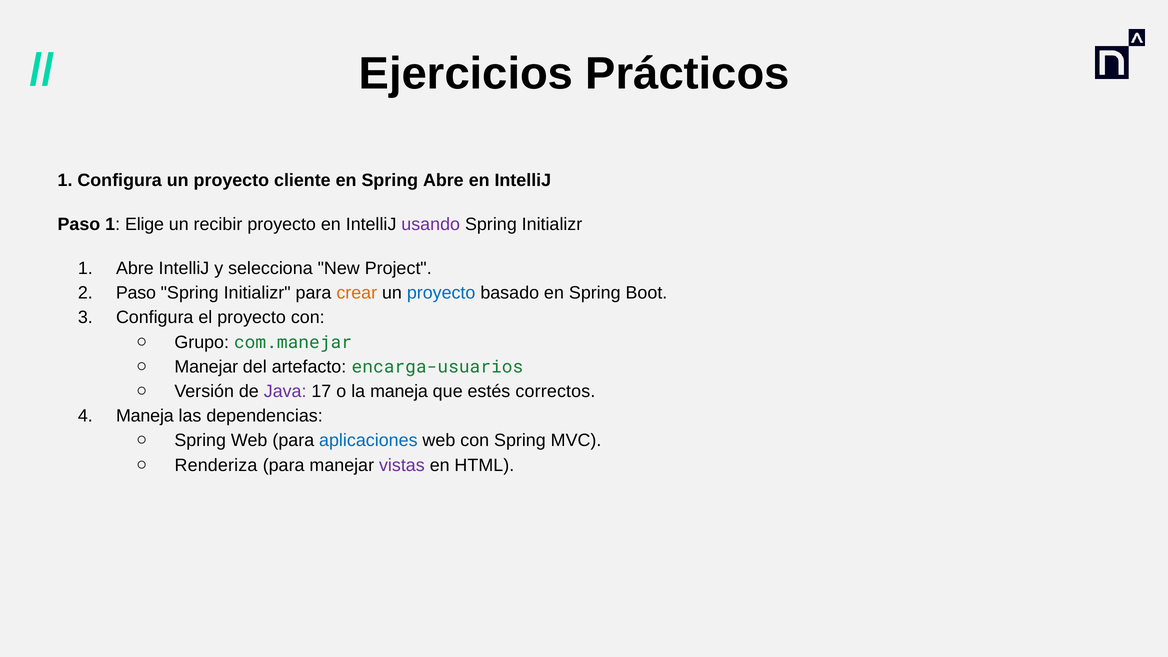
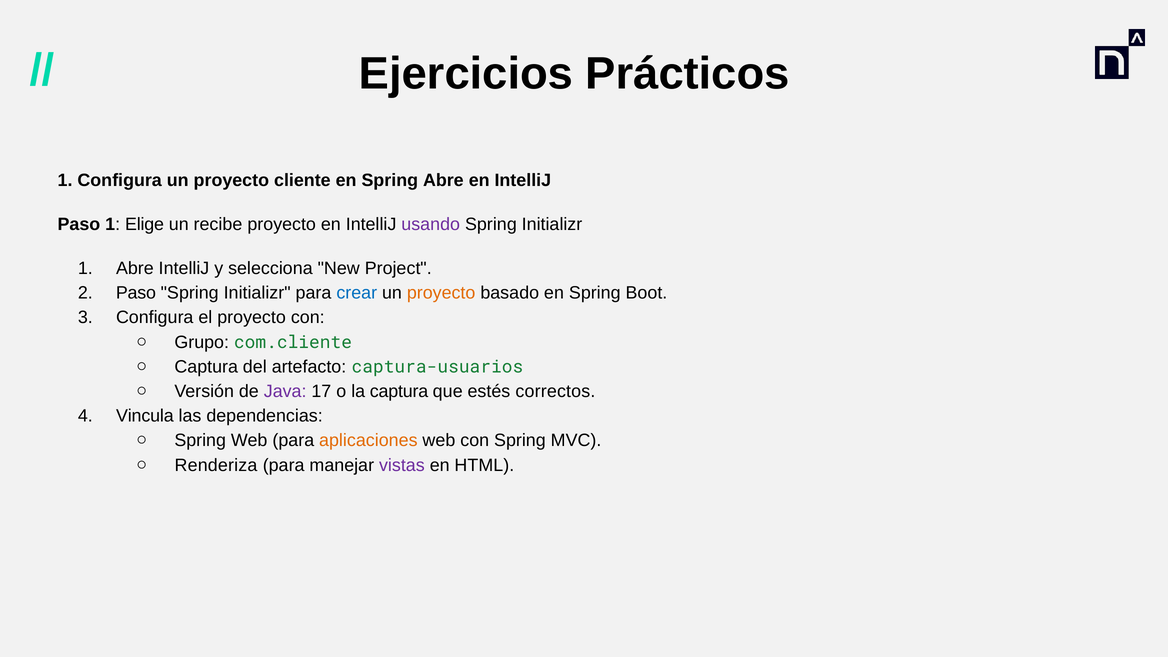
recibir: recibir -> recibe (218, 224)
crear colour: orange -> blue (357, 293)
proyecto colour: blue -> orange (441, 293)
com.manejar: com.manejar -> com.cliente (293, 342)
Manejar: Manejar -> Captura (206, 367)
encarga-usuarios: encarga-usuarios -> captura-usuarios (437, 367)
la maneja: maneja -> captura (399, 391)
Maneja: Maneja -> Vincula (145, 416)
aplicaciones colour: blue -> orange (368, 441)
